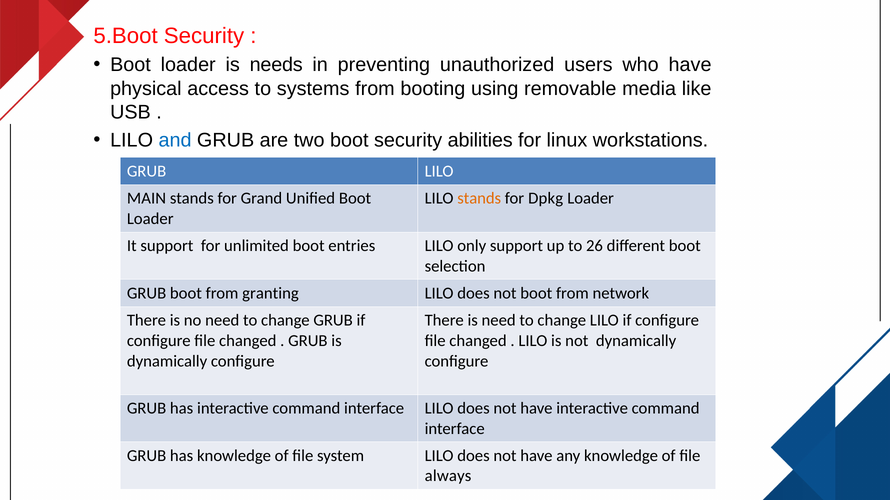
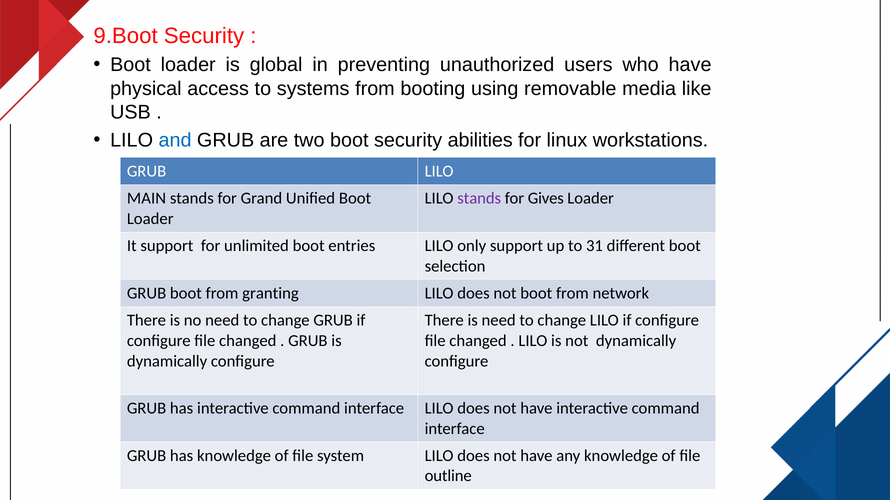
5.Boot: 5.Boot -> 9.Boot (126, 36)
needs: needs -> global (276, 65)
stands colour: orange -> purple (479, 199)
Dpkg: Dpkg -> Gives (546, 199)
26: 26 -> 31 (594, 246)
always: always -> outline (448, 477)
